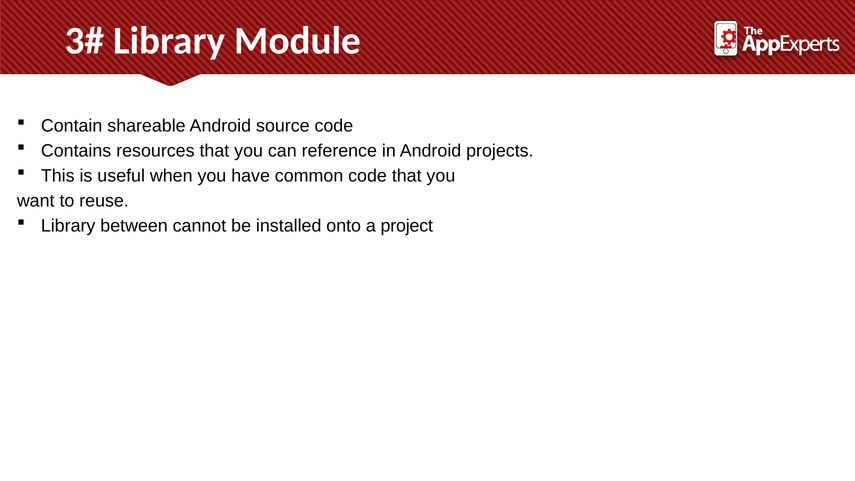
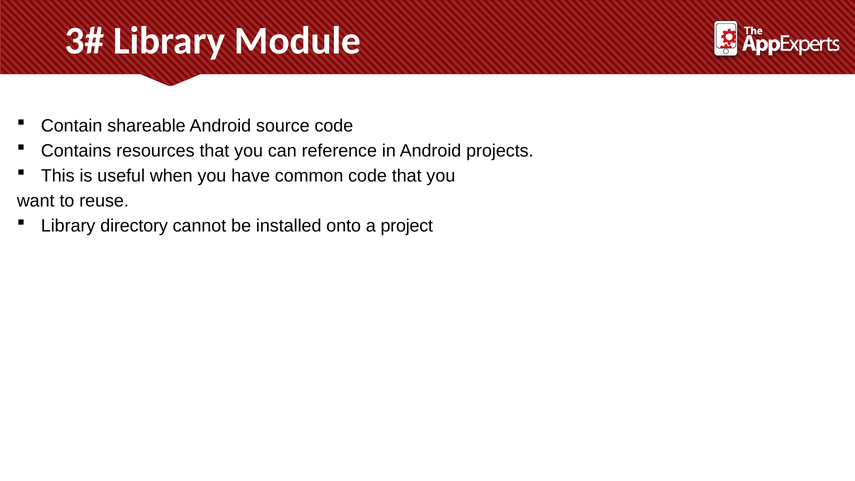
between: between -> directory (134, 226)
